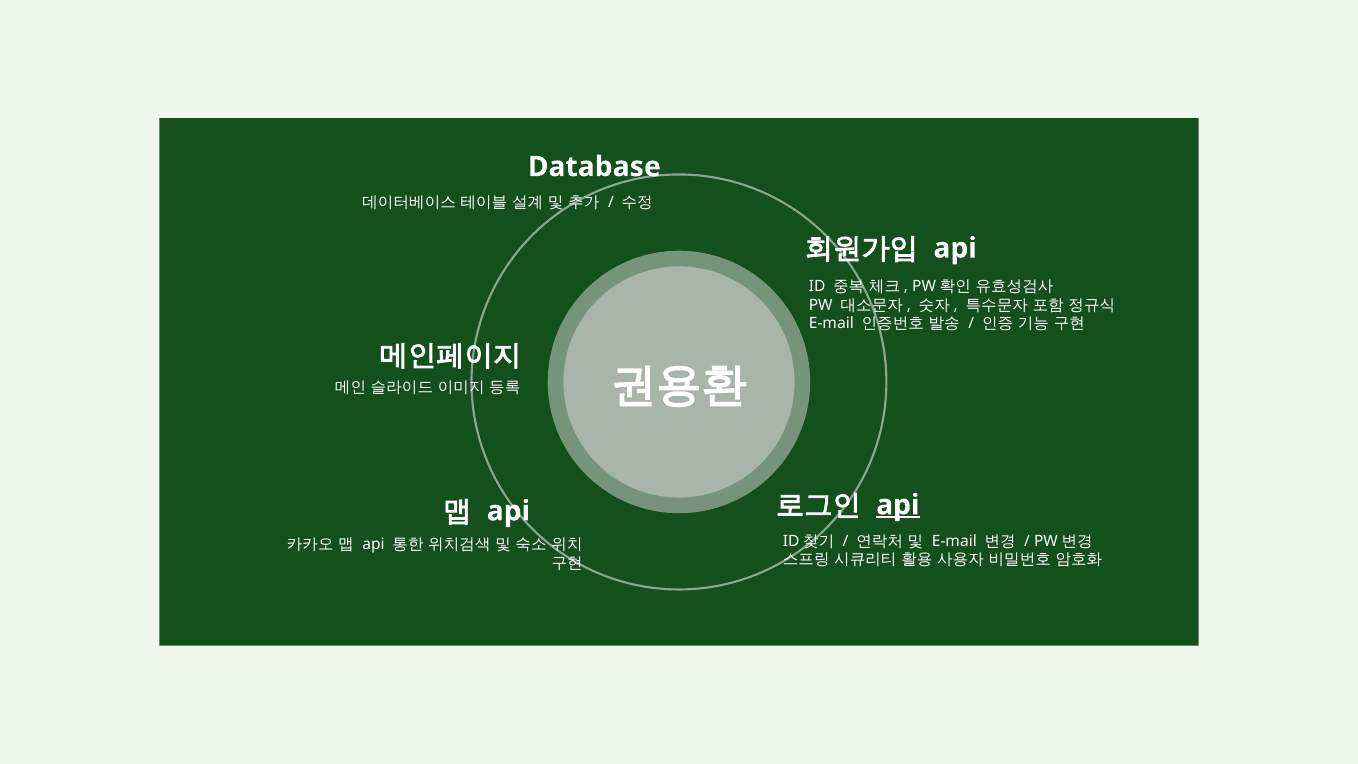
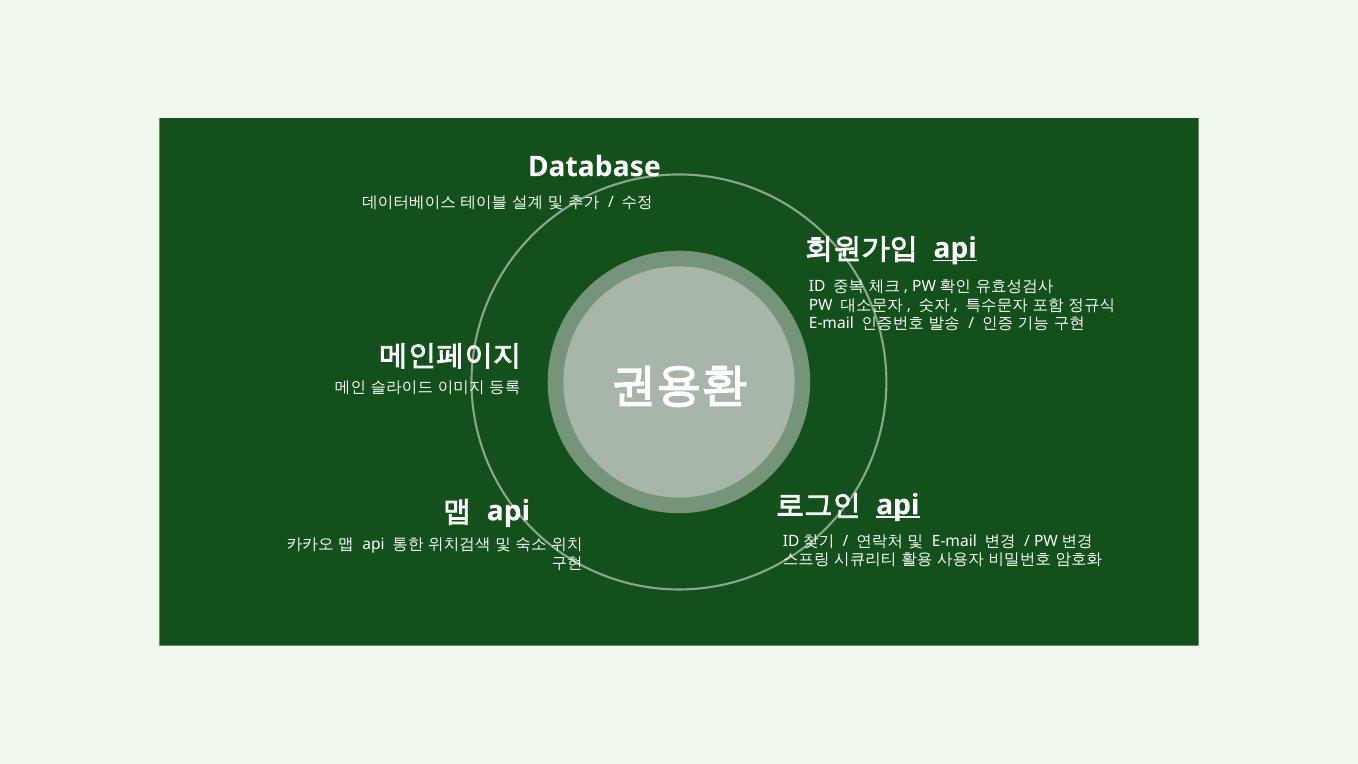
api underline: none -> present (955, 248)
